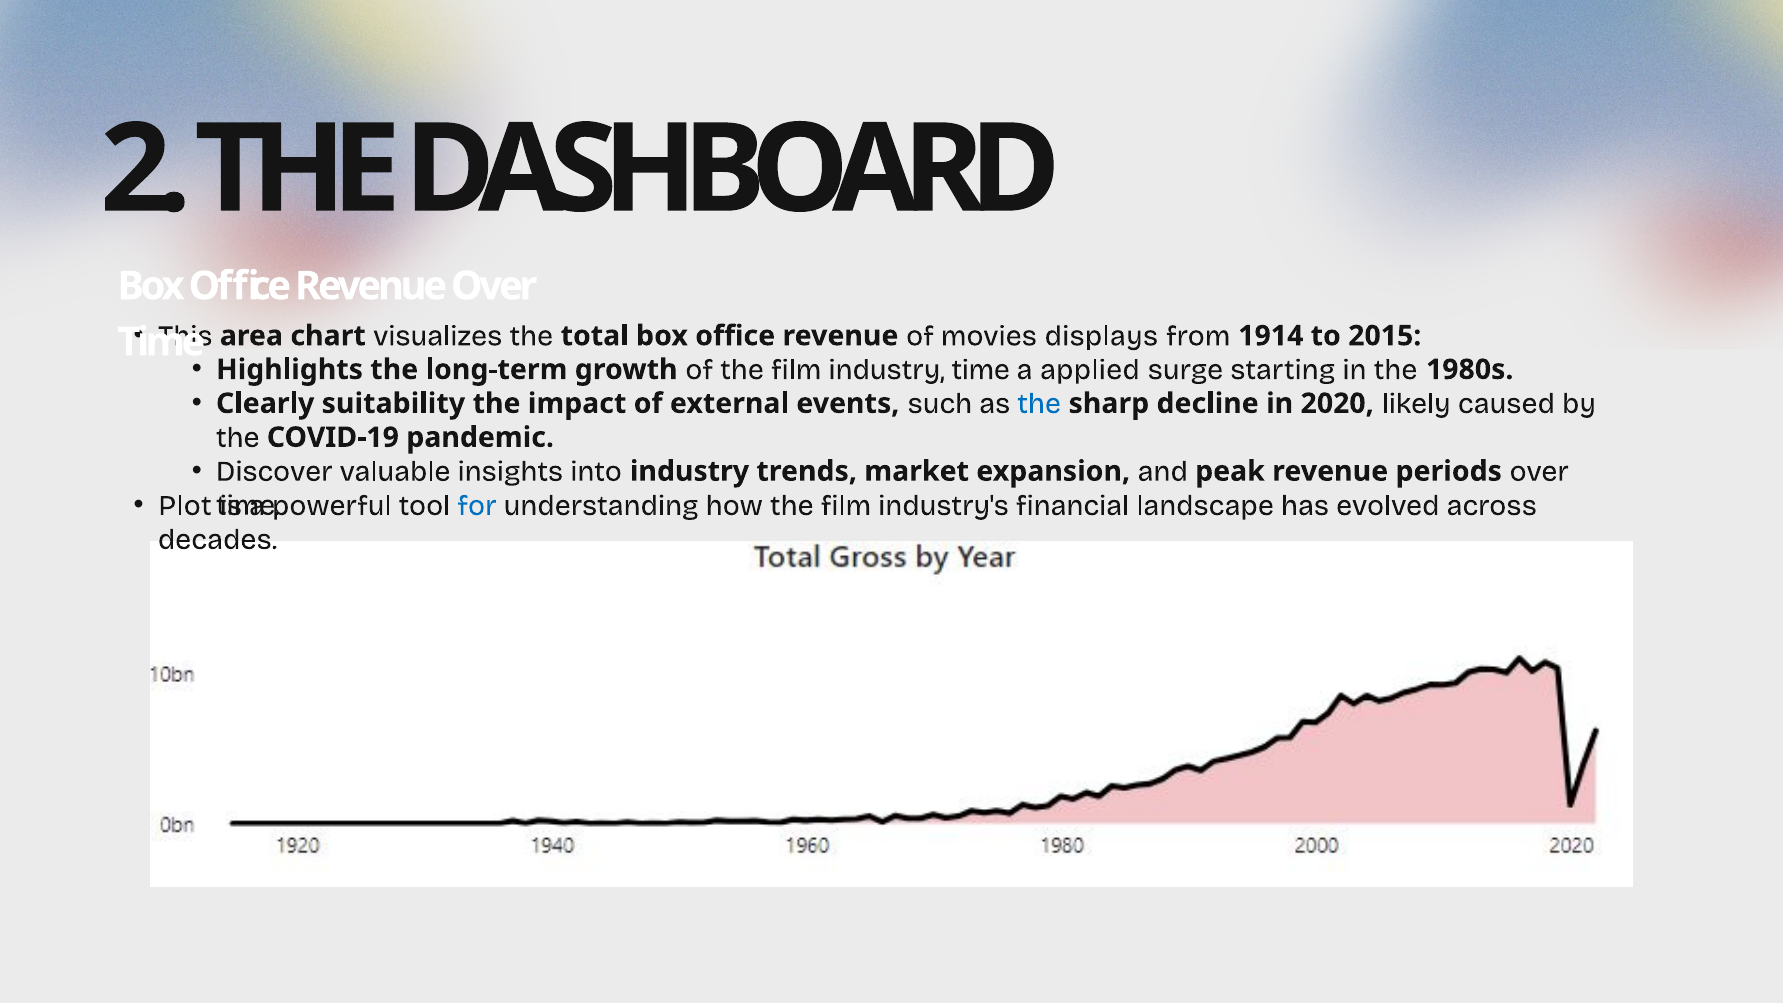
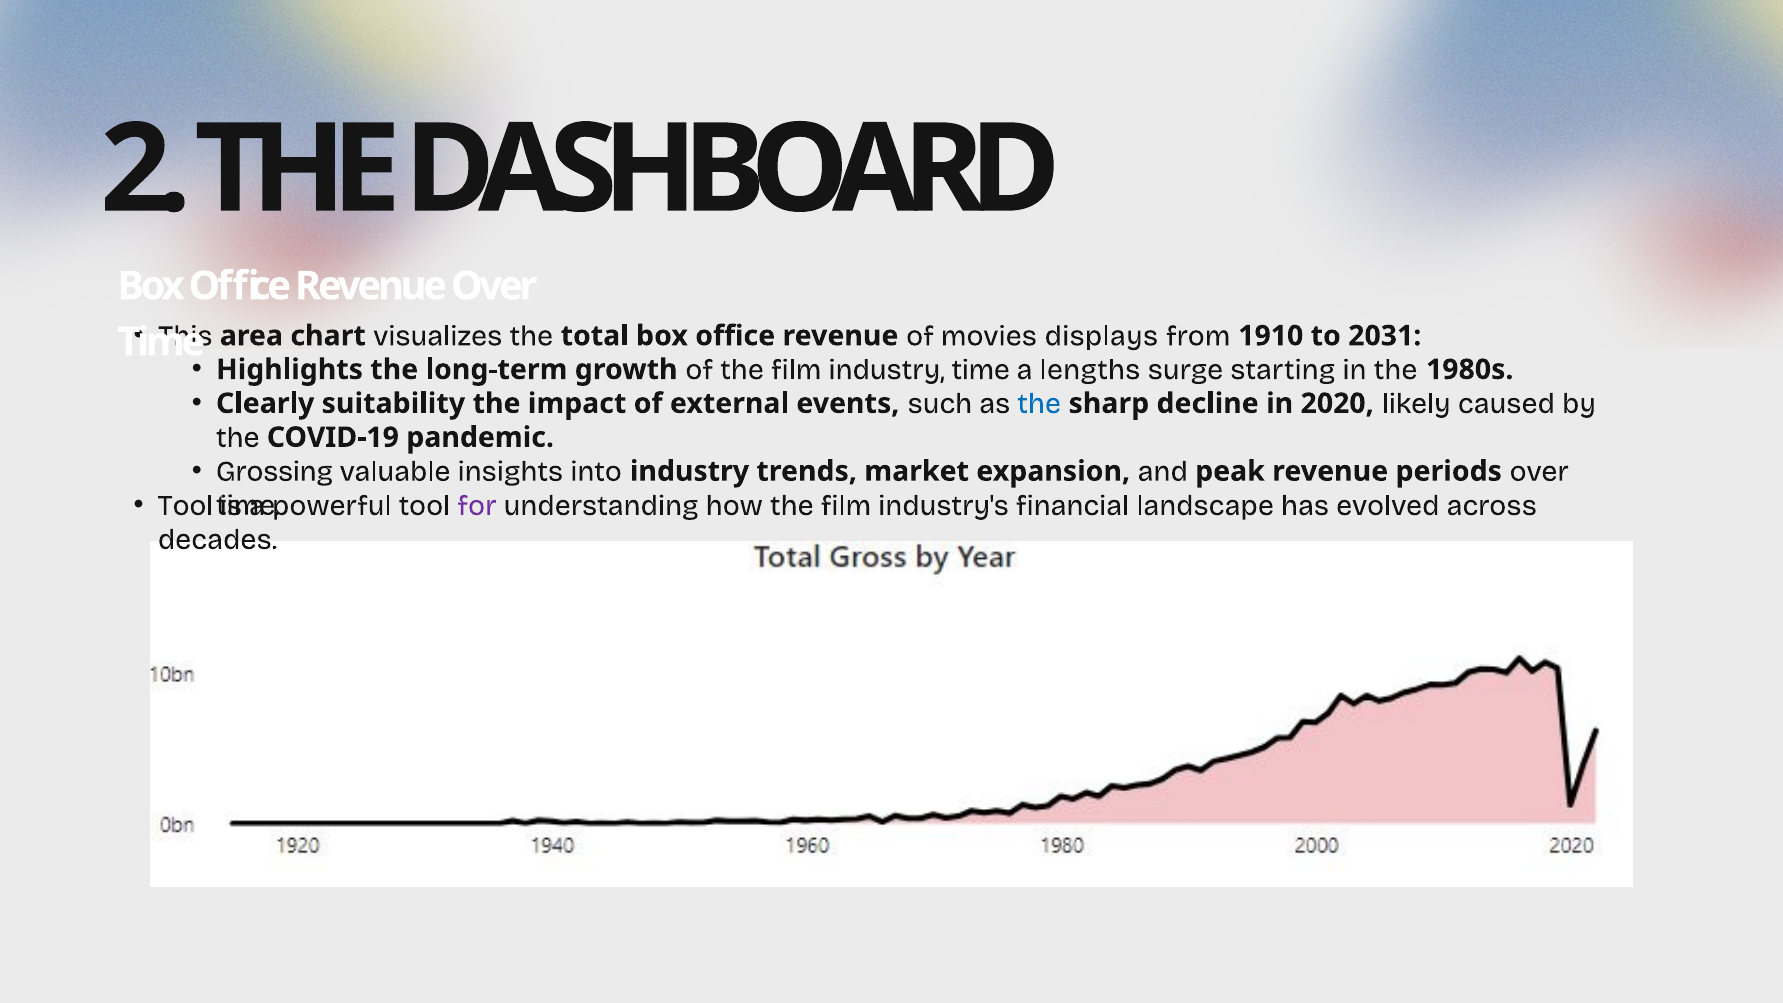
1914: 1914 -> 1910 (1271, 336)
2015: 2015 -> 2031 (1385, 336)
applied: applied -> lengths (1090, 370)
Discover: Discover -> Grossing (274, 471)
Plot: Plot -> Tool (185, 506)
for colour: blue -> purple (477, 506)
